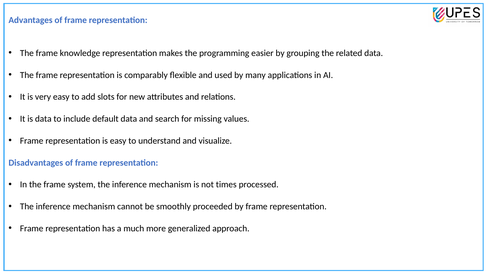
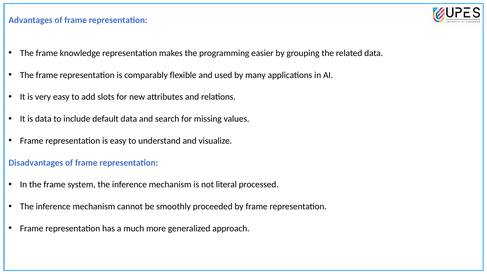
times: times -> literal (226, 185)
